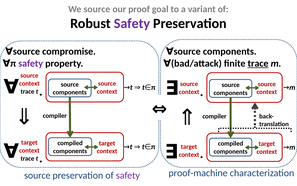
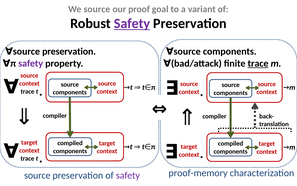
Safety underline: none -> present (132, 23)
∀source compromise: compromise -> preservation (69, 51)
proof-machine: proof-machine -> proof-memory (198, 173)
